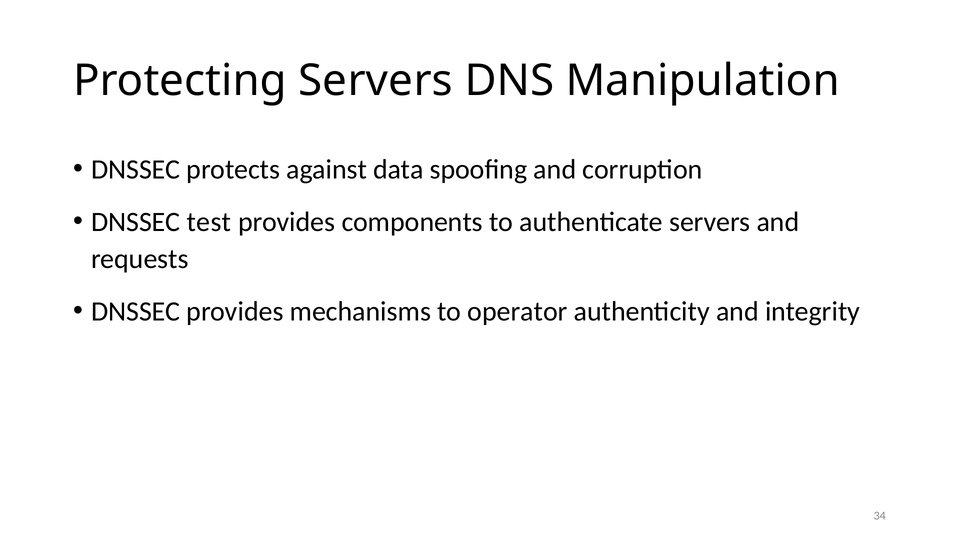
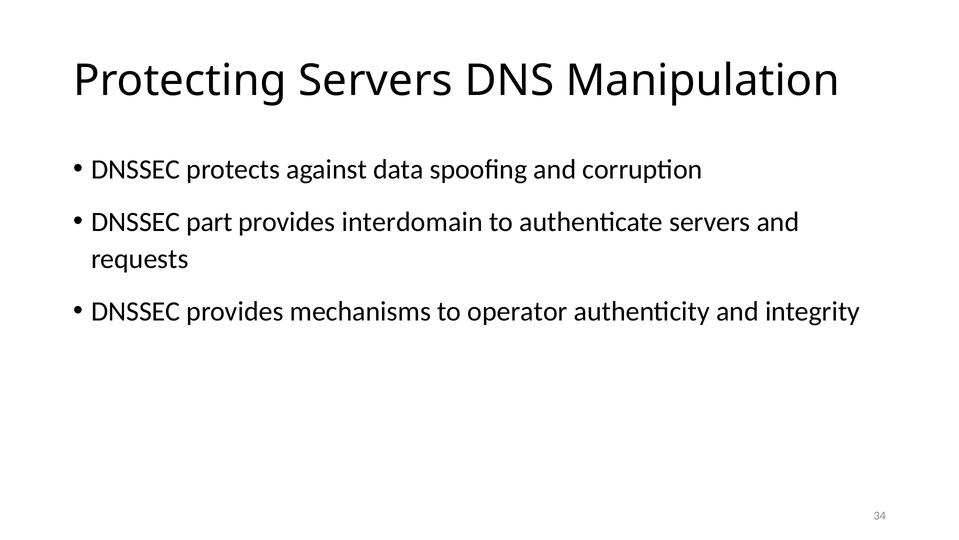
test: test -> part (209, 222)
components: components -> interdomain (412, 222)
